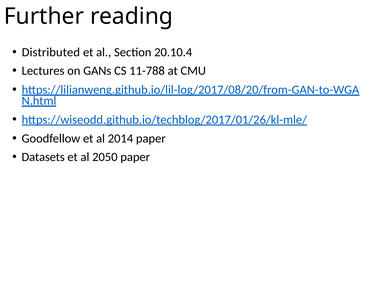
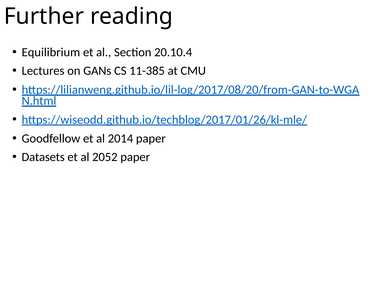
Distributed: Distributed -> Equilibrium (51, 52)
11-788: 11-788 -> 11-385 (147, 71)
2050: 2050 -> 2052 (105, 157)
